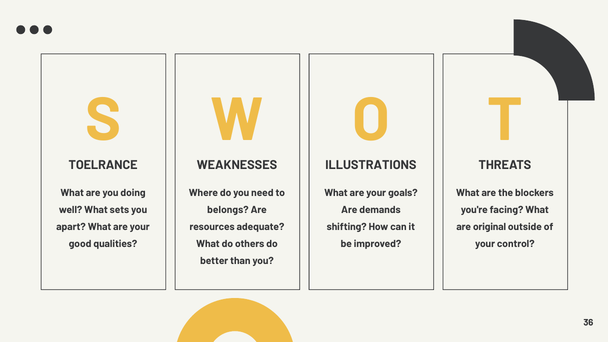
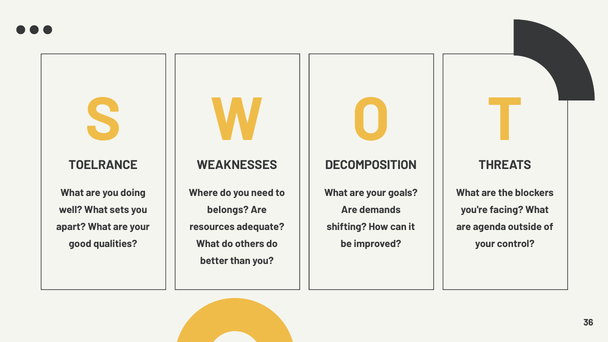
ILLUSTRATIONS: ILLUSTRATIONS -> DECOMPOSITION (371, 165)
original: original -> agenda (490, 227)
